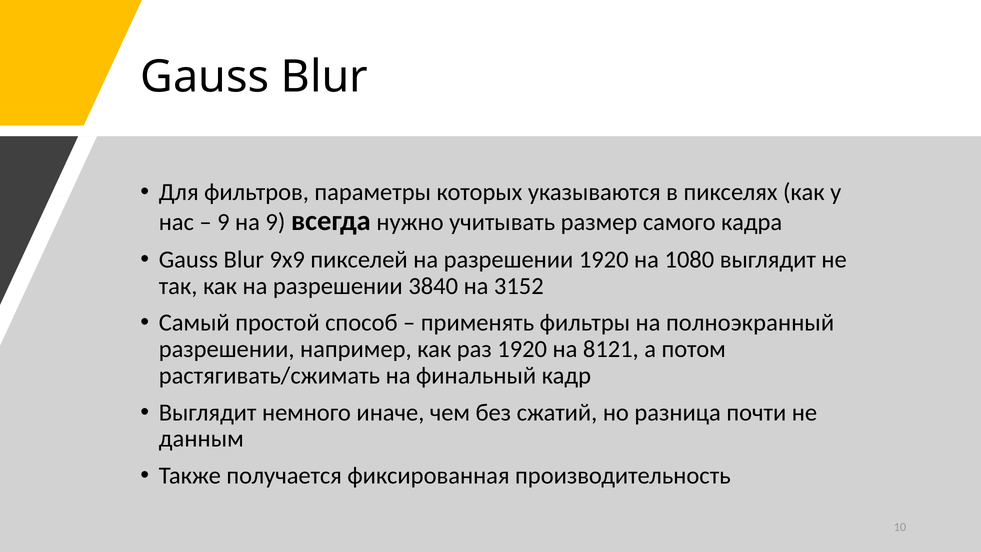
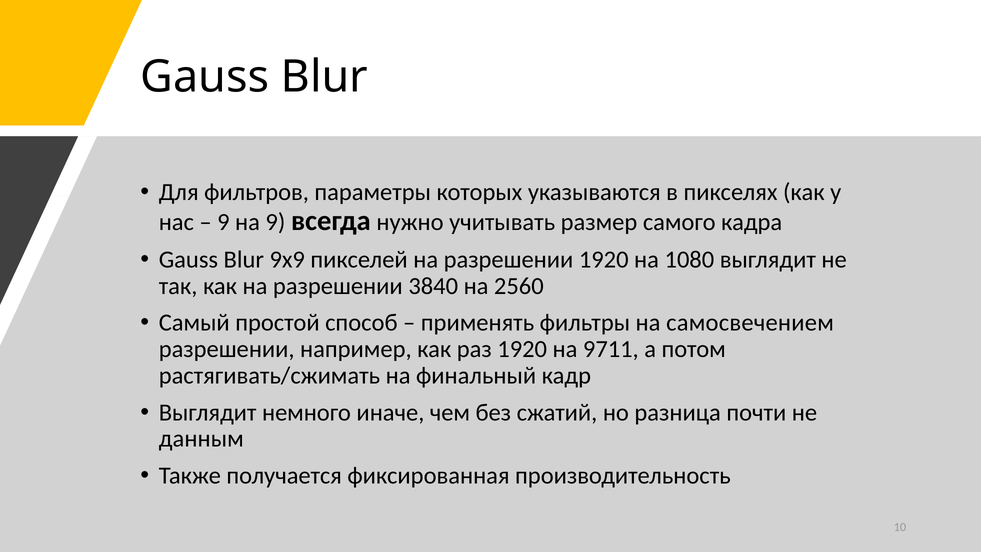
3152: 3152 -> 2560 (519, 286)
полноэкранный: полноэкранный -> самосвечением (750, 323)
8121: 8121 -> 9711 (611, 349)
